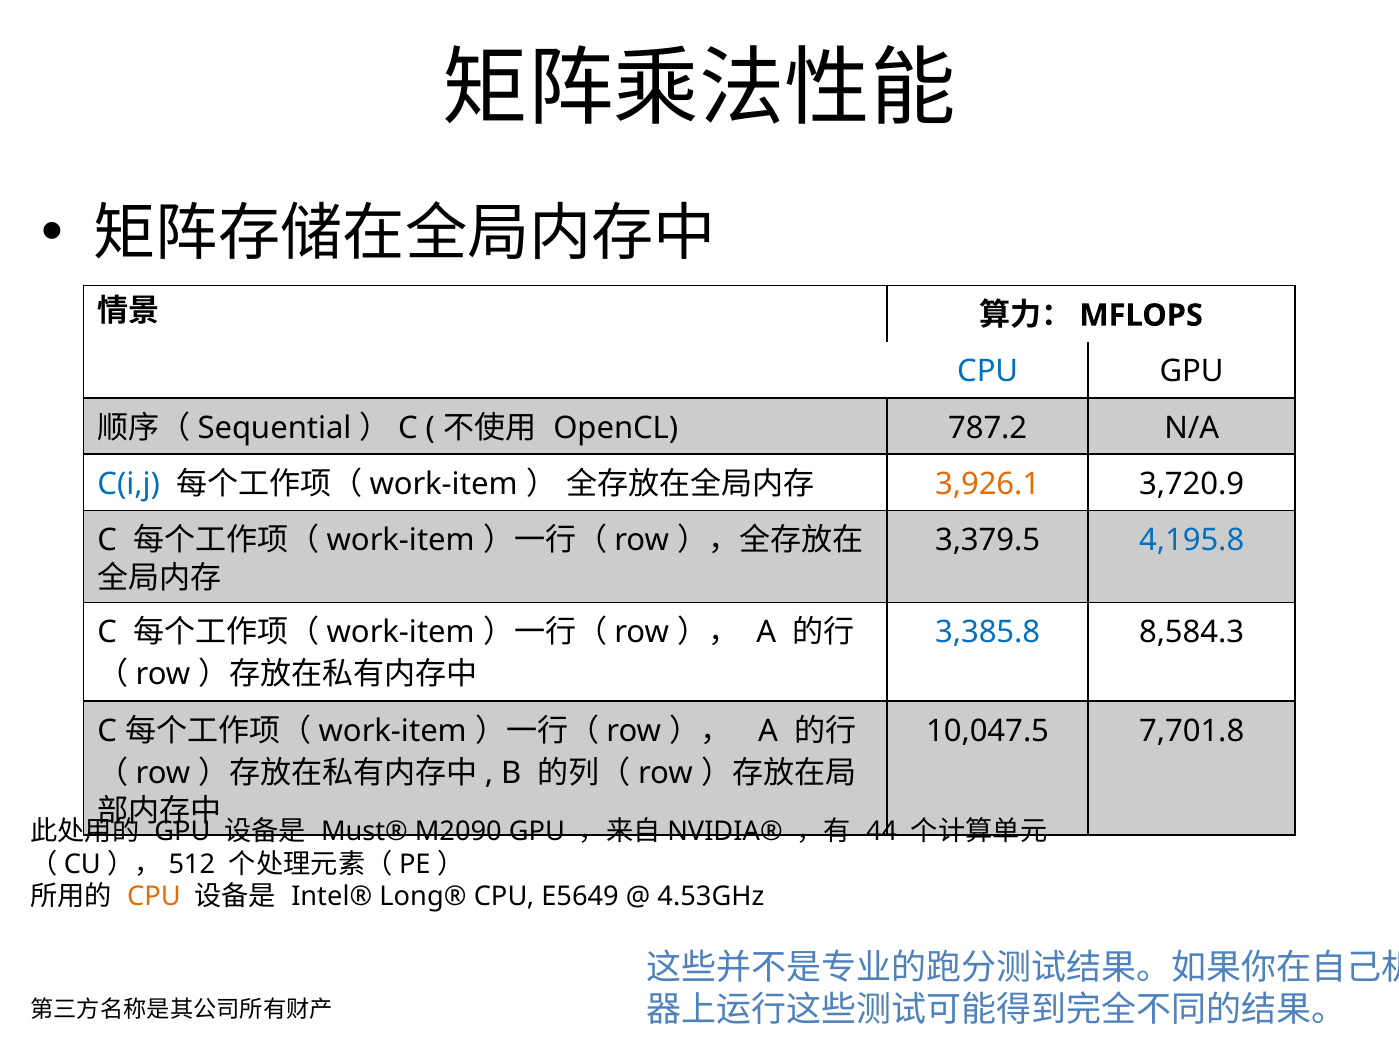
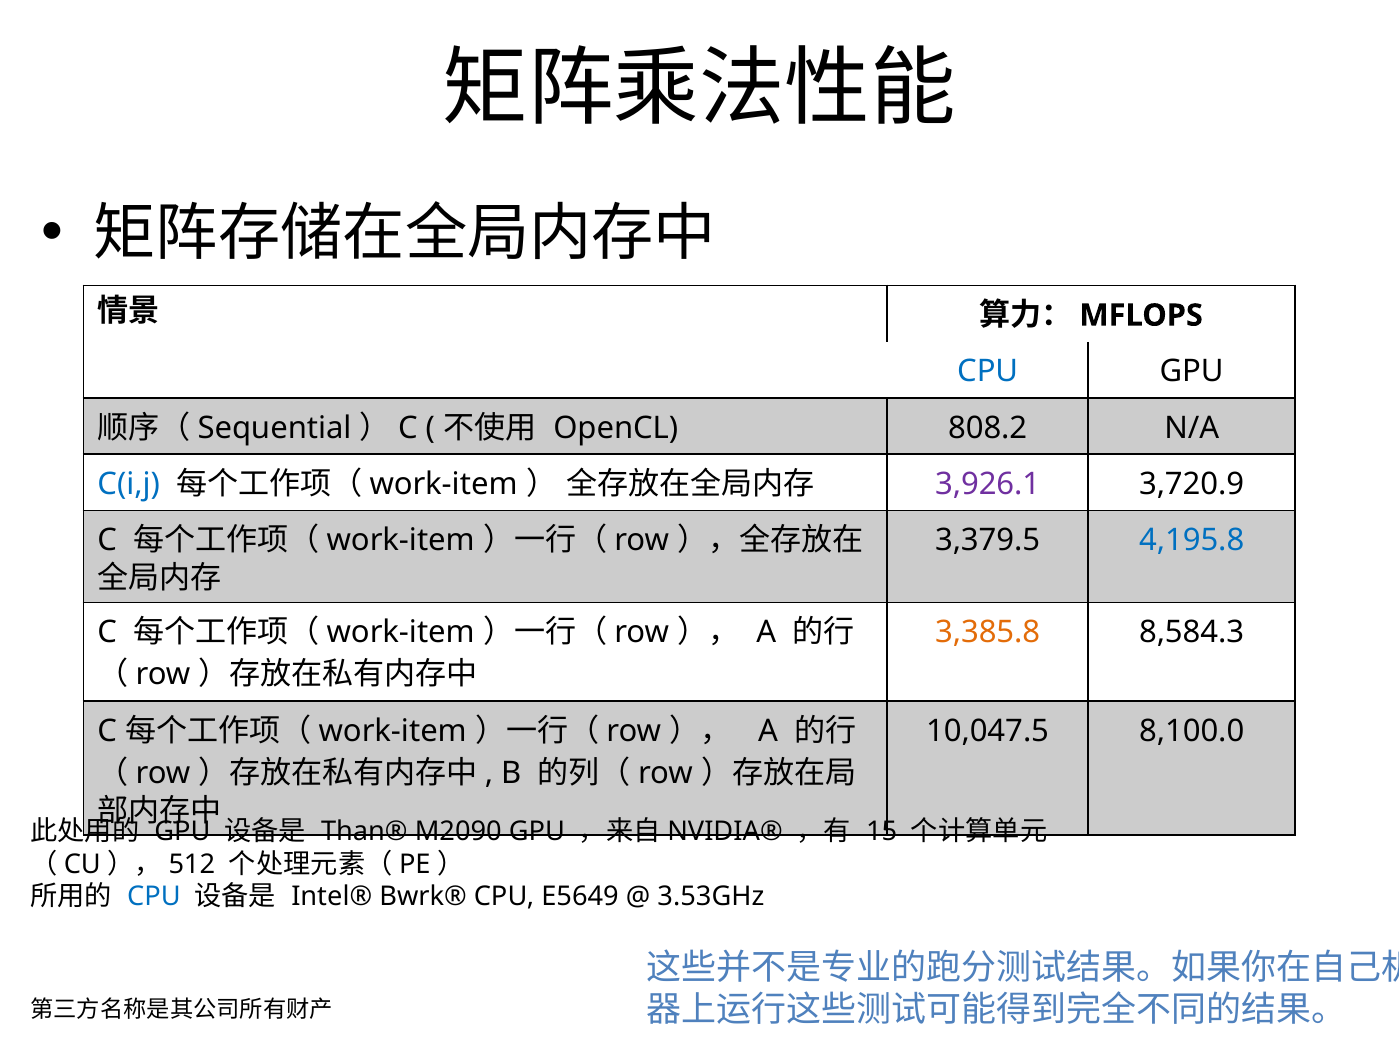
787.2: 787.2 -> 808.2 (988, 428)
3,926.1 colour: orange -> purple (988, 484)
3,385.8 colour: blue -> orange (988, 633)
7,701.8: 7,701.8 -> 8,100.0 (1192, 731)
Must®: Must® -> Than® (364, 832)
44: 44 -> 15 (882, 832)
CPU colour: orange -> blue (154, 897)
Long®: Long® -> Bwrk® (423, 897)
4.53GHz: 4.53GHz -> 3.53GHz (711, 897)
